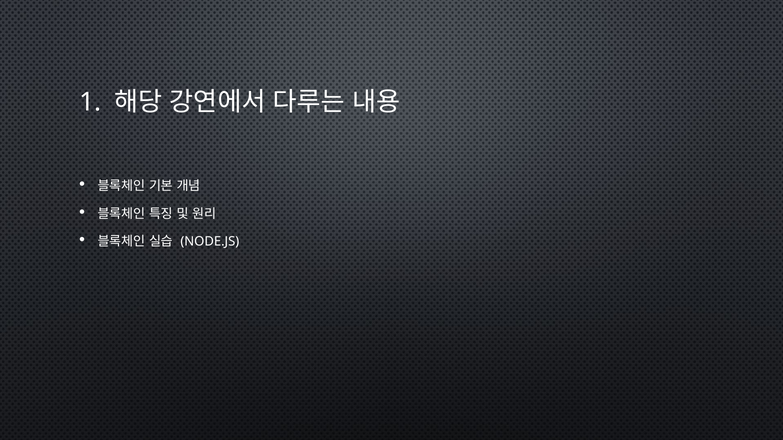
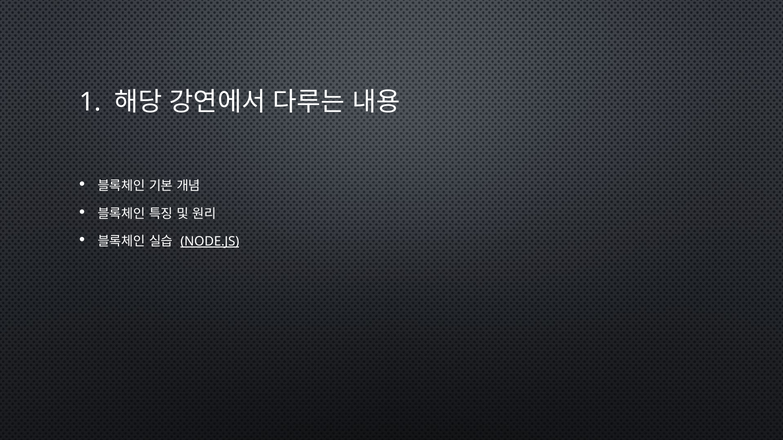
NODE.JS underline: none -> present (210, 242)
